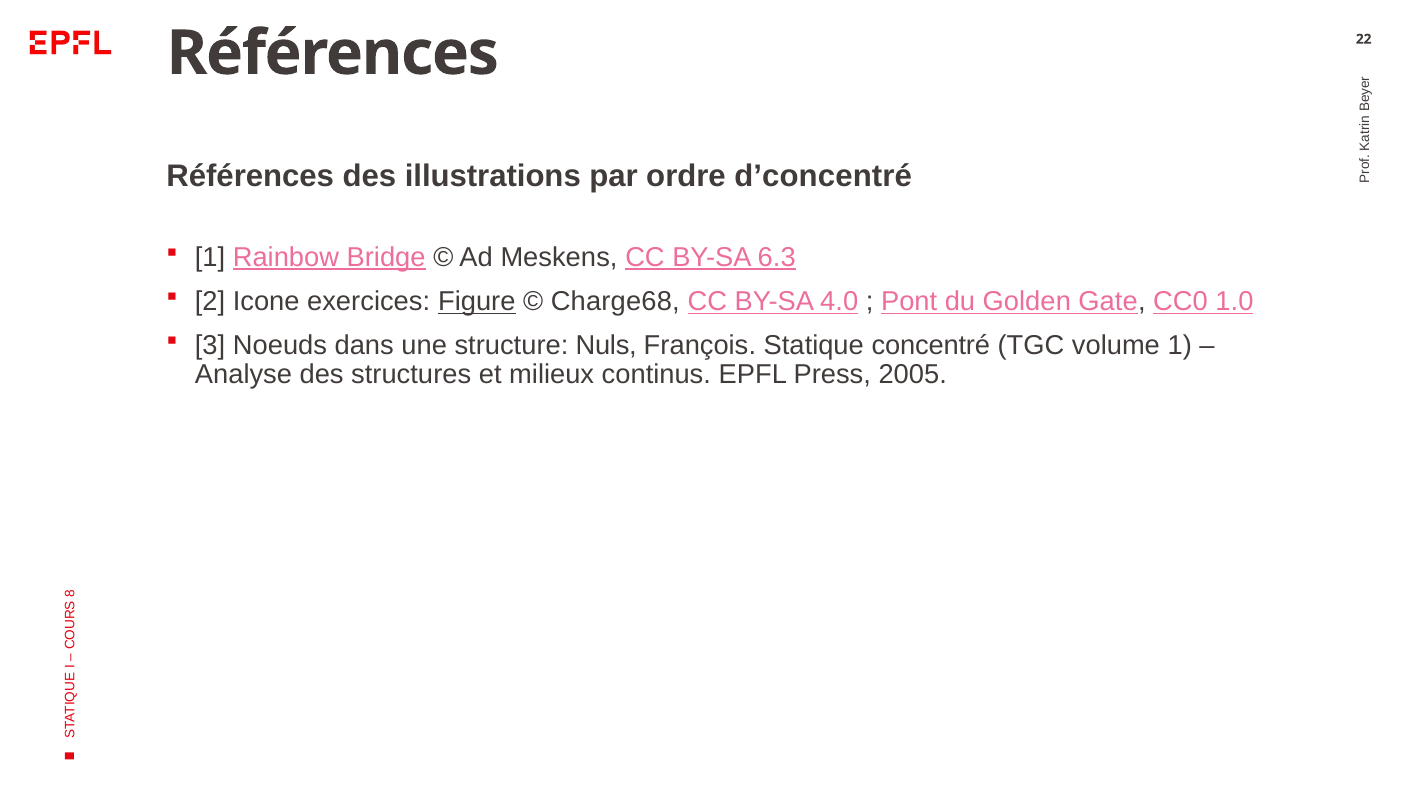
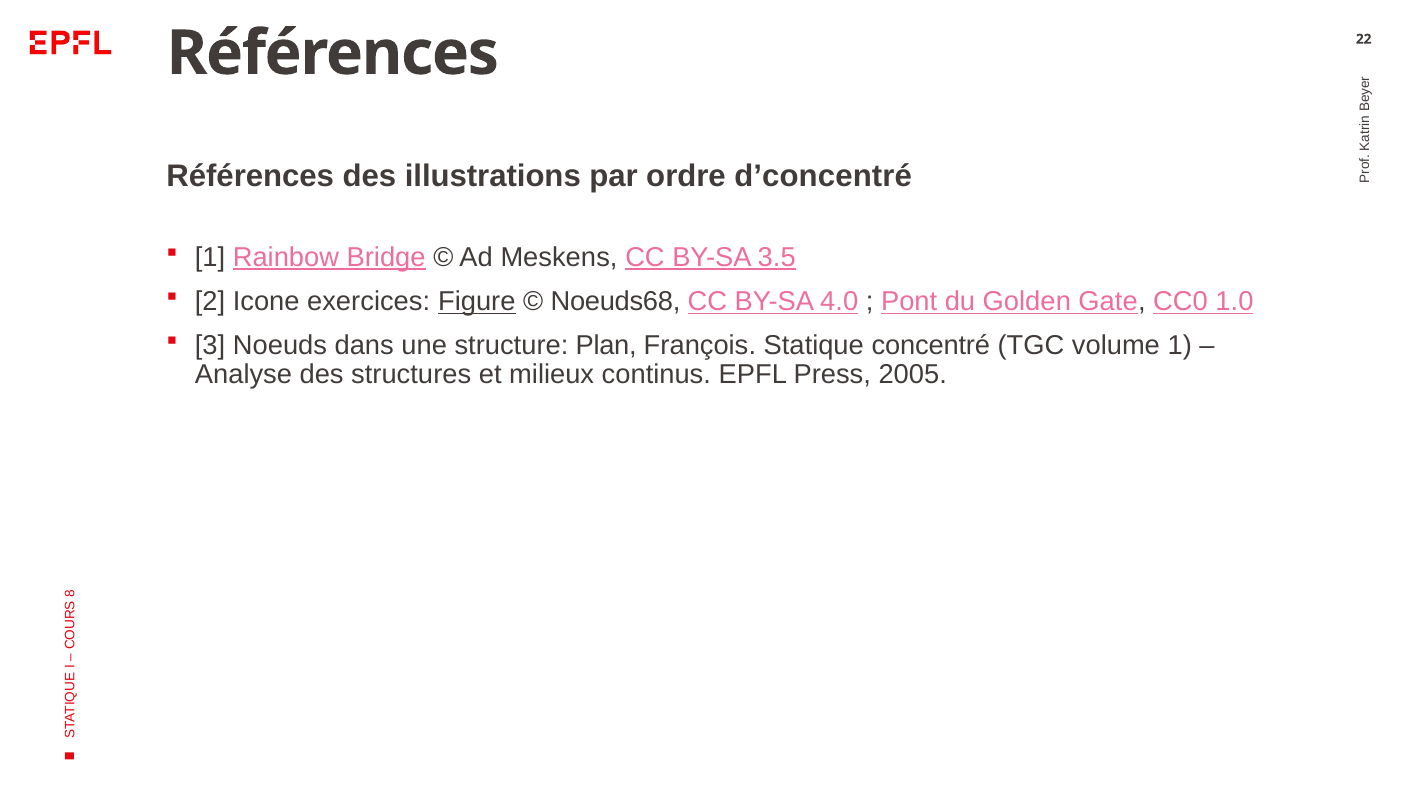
6.3: 6.3 -> 3.5 (777, 257)
Charge68: Charge68 -> Noeuds68 (615, 301)
Nuls: Nuls -> Plan (606, 346)
